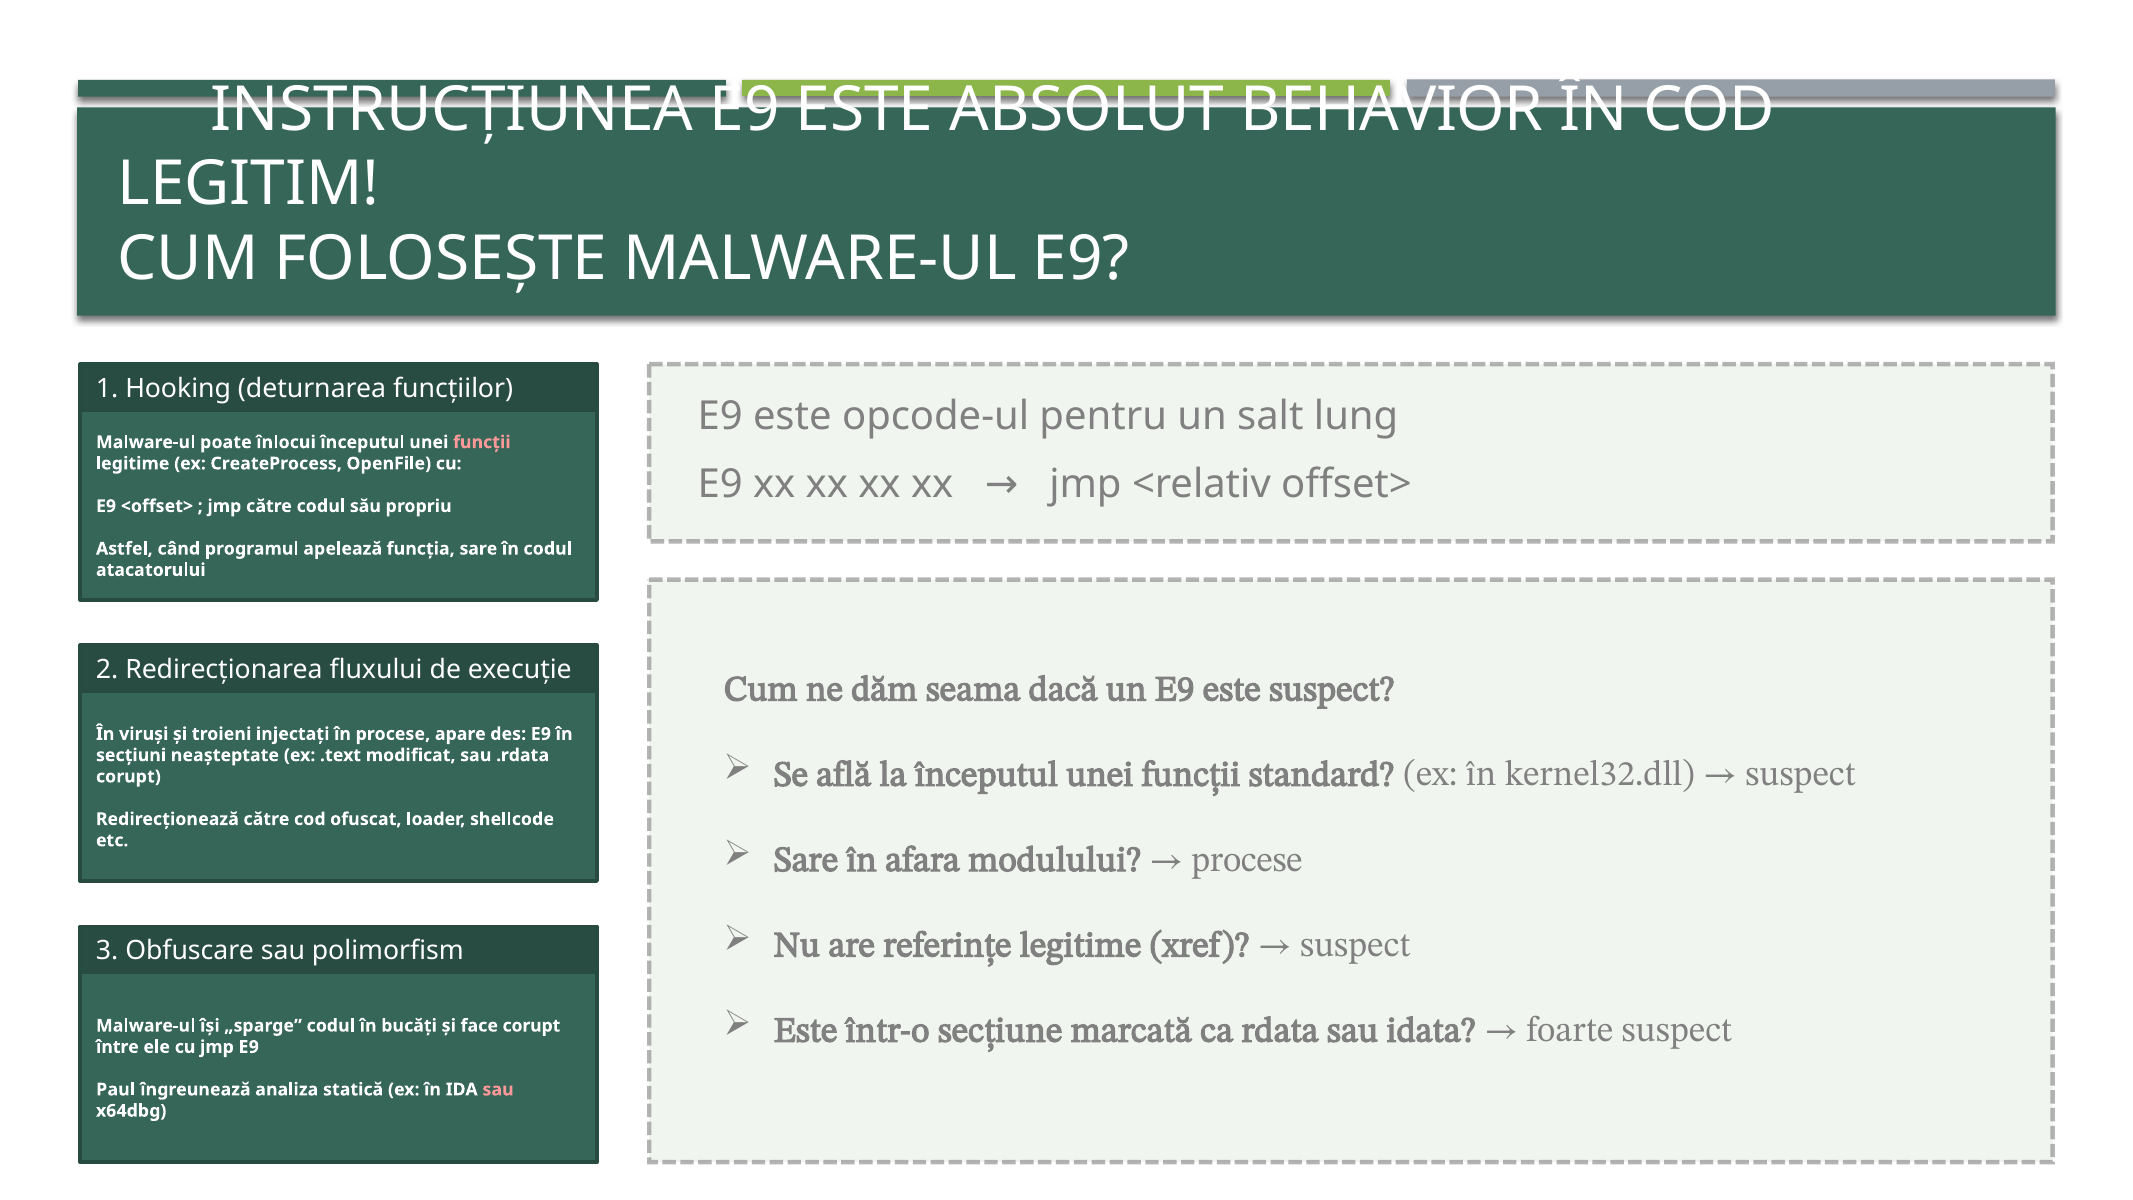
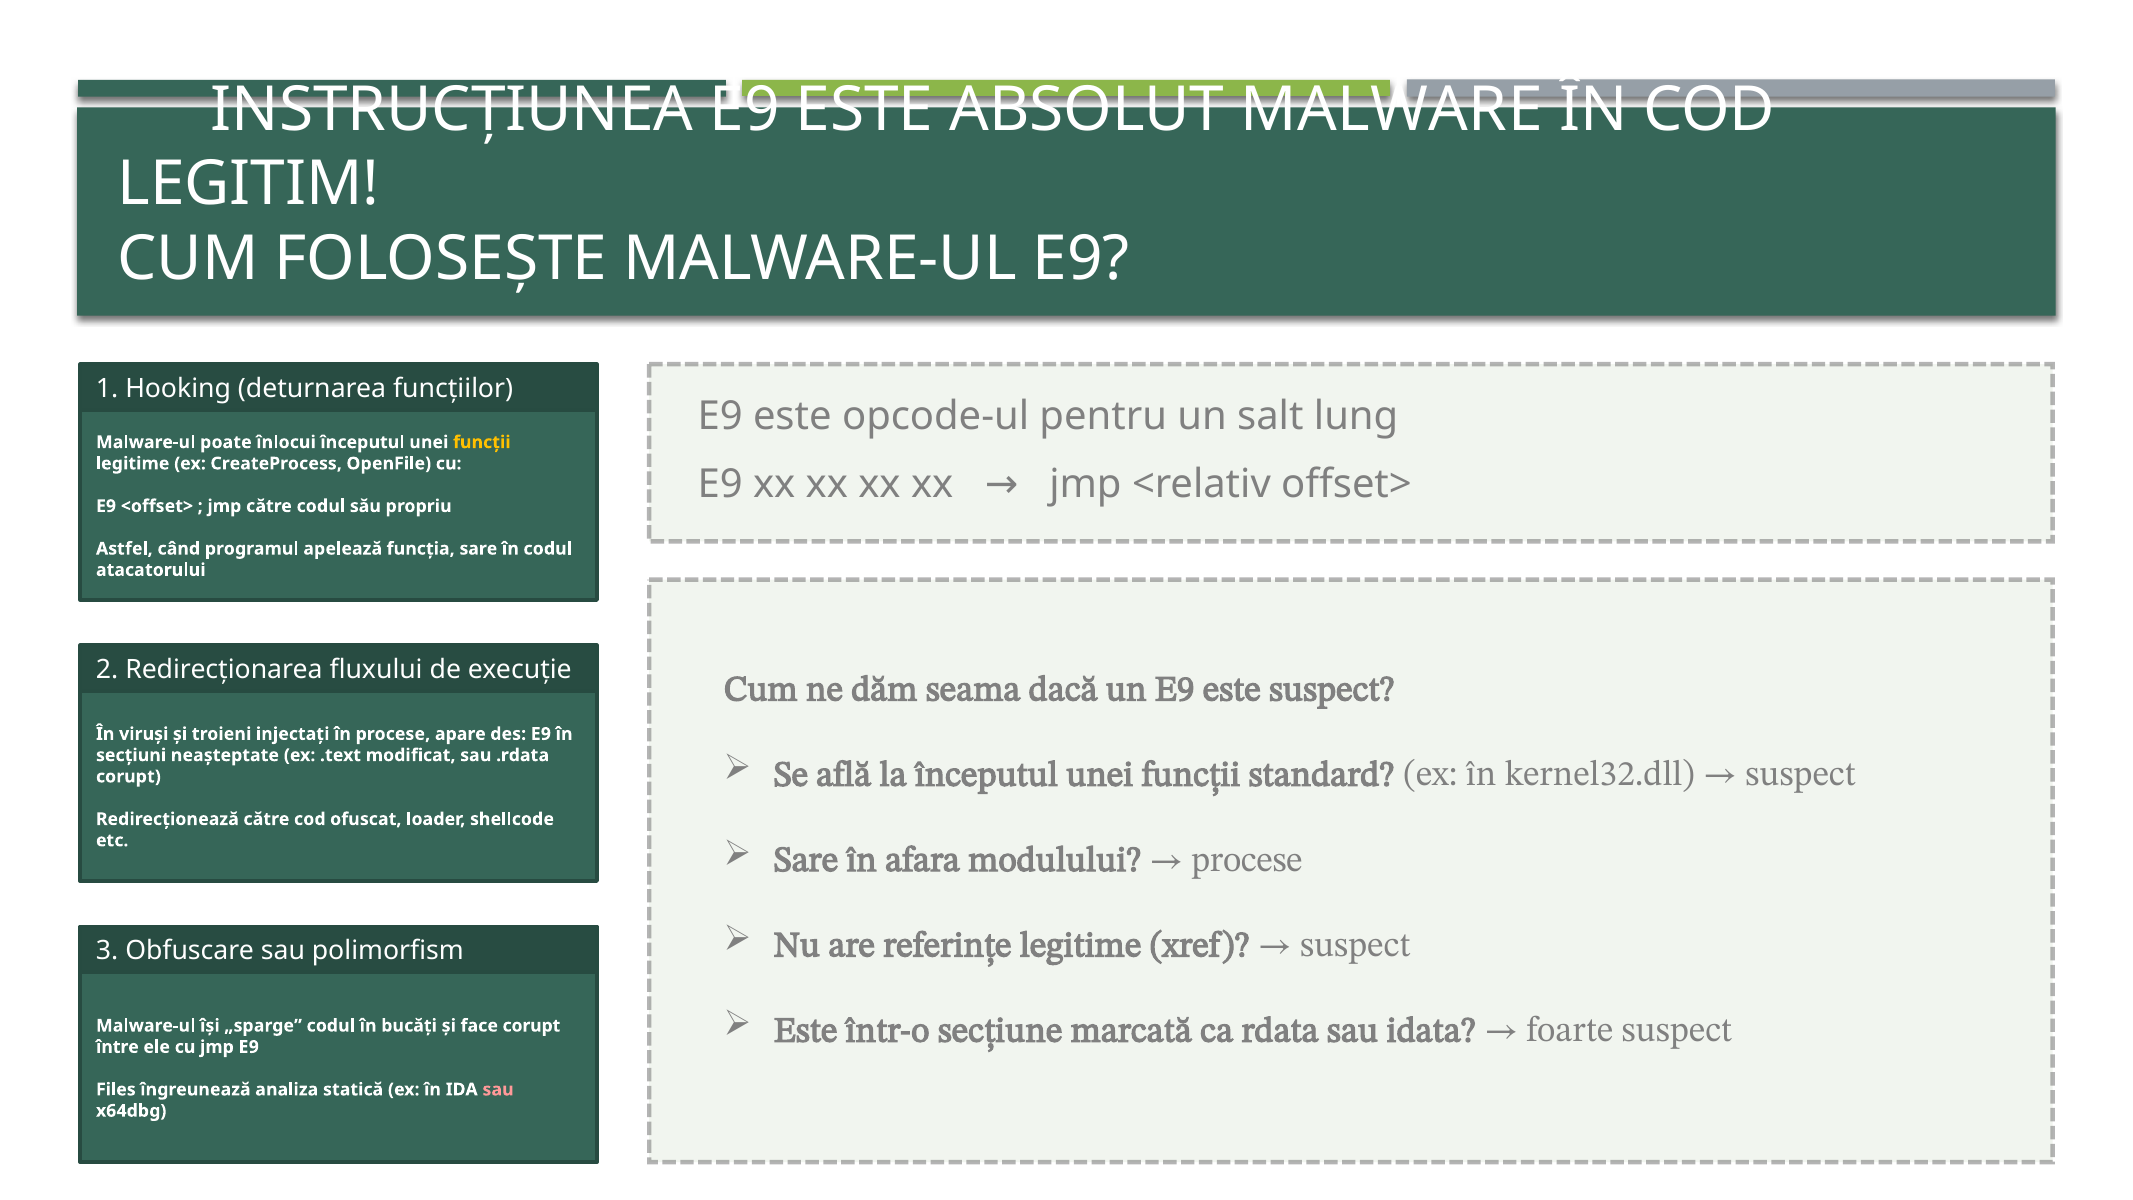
BEHAVIOR: BEHAVIOR -> MALWARE (1391, 110)
funcții colour: pink -> yellow (482, 442)
Paul: Paul -> Files (116, 1089)
